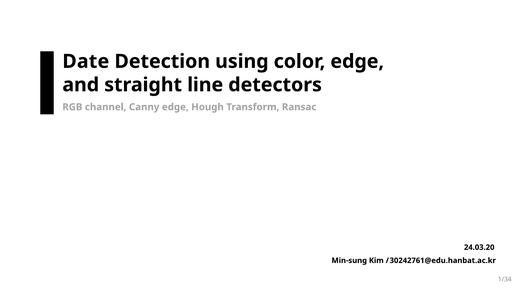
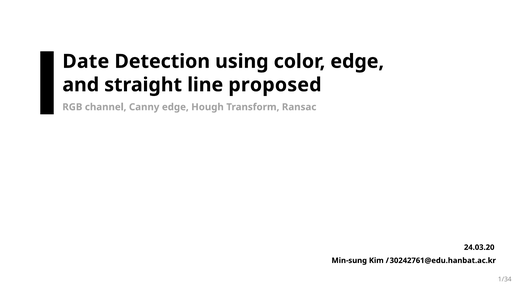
detectors: detectors -> proposed (275, 85)
